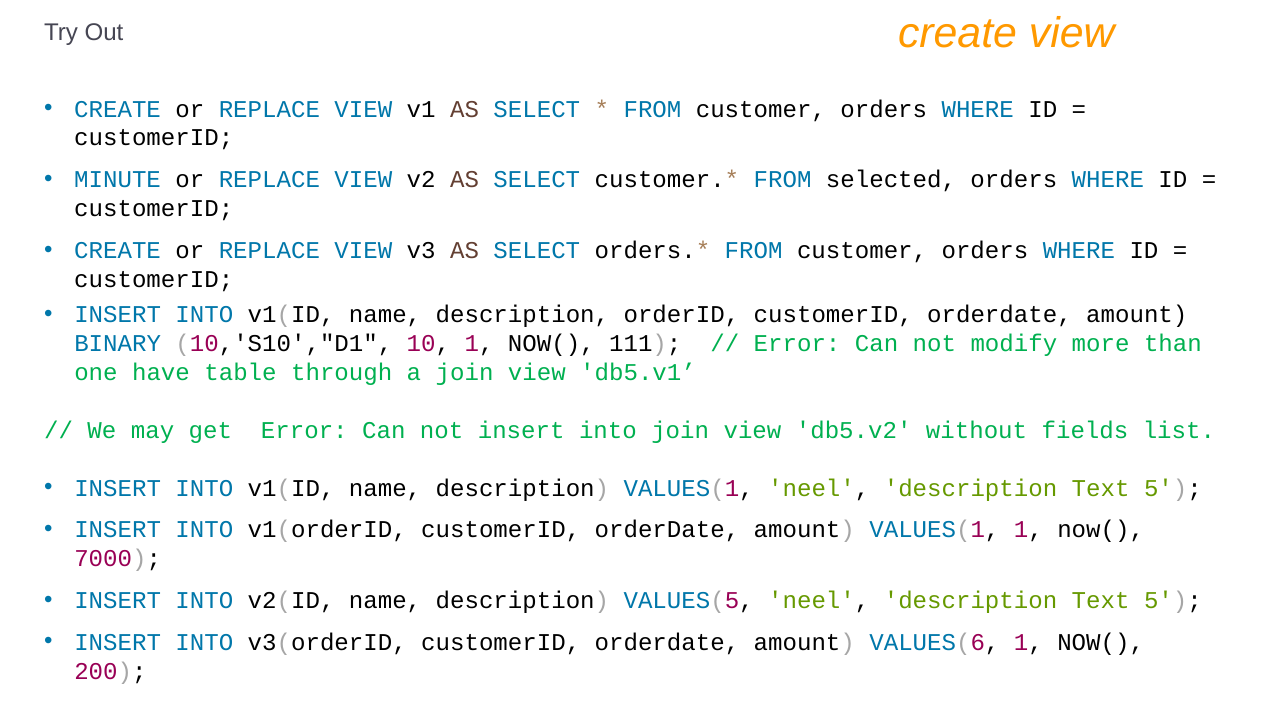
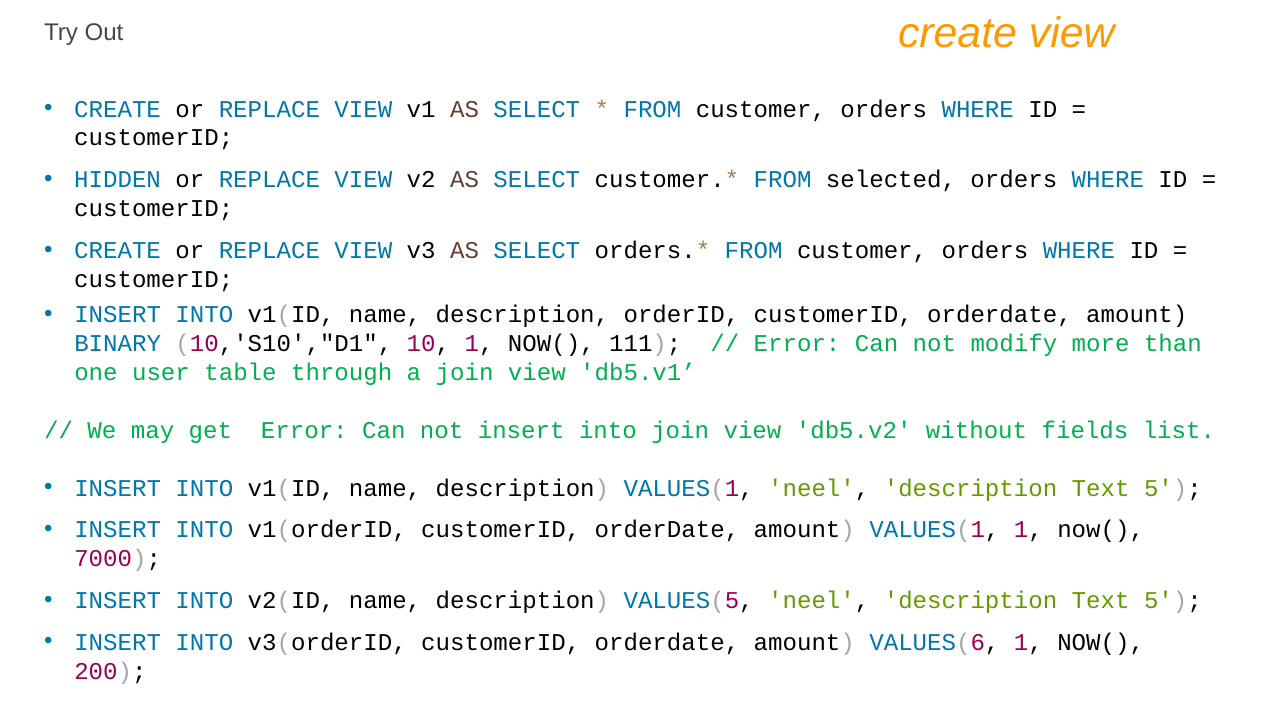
MINUTE: MINUTE -> HIDDEN (118, 180)
have: have -> user (161, 372)
